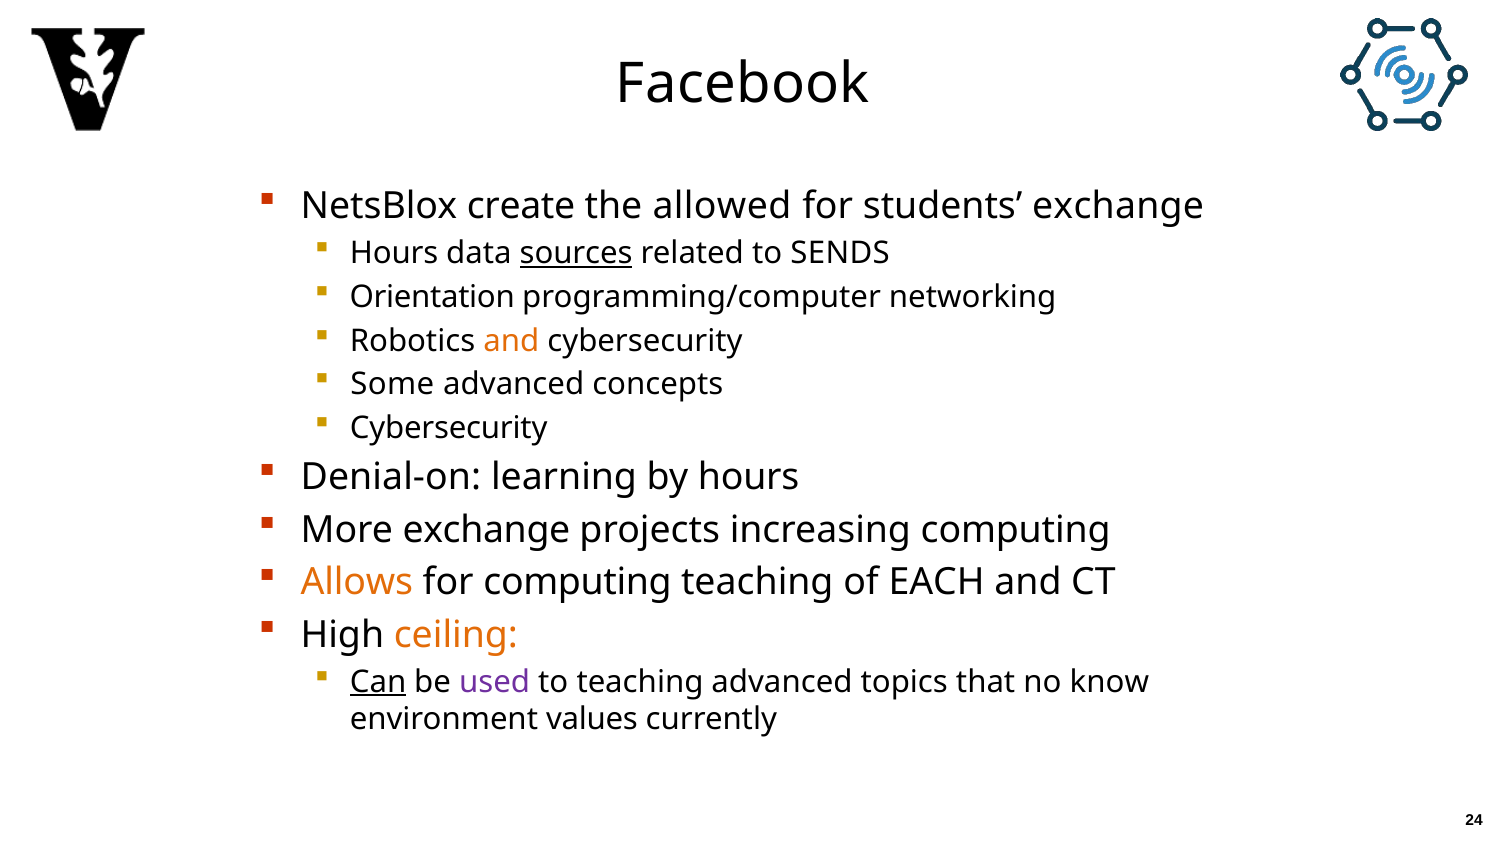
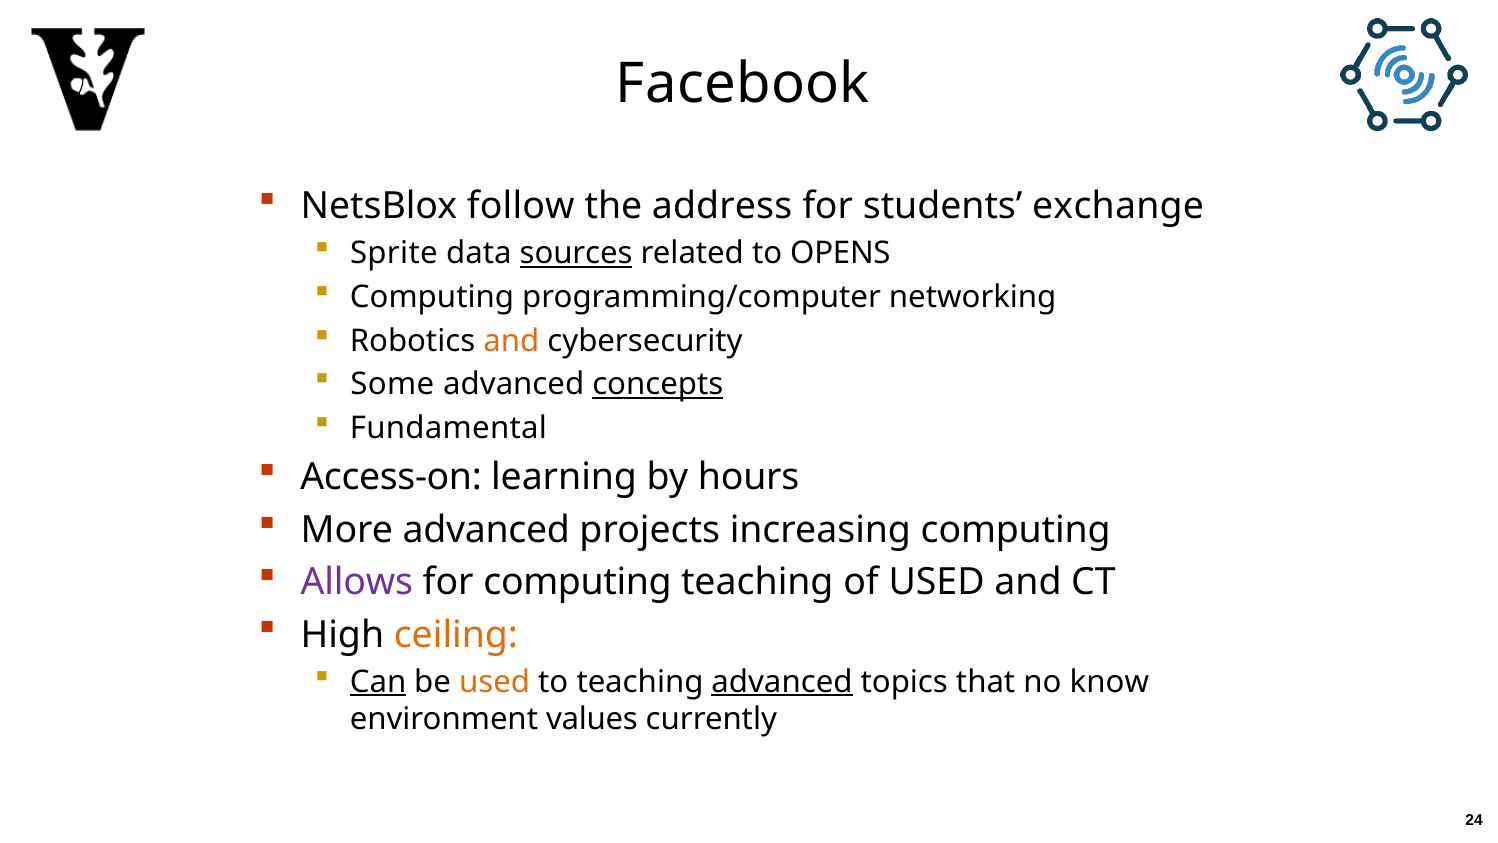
create: create -> follow (521, 206)
allowed: allowed -> address (722, 206)
Hours: Hours -> Sprite (394, 253)
SENDS: SENDS -> OPENS (840, 253)
Orientation: Orientation -> Computing (432, 297)
concepts underline: none -> present (658, 384)
Cybersecurity: Cybersecurity -> Fundamental (448, 428)
Denial-on: Denial-on -> Access-on (391, 477)
More exchange: exchange -> advanced (486, 530)
Allows colour: orange -> purple (357, 582)
of EACH: EACH -> USED (937, 582)
used colour: purple -> orange (495, 681)
advanced underline: none -> present (782, 681)
